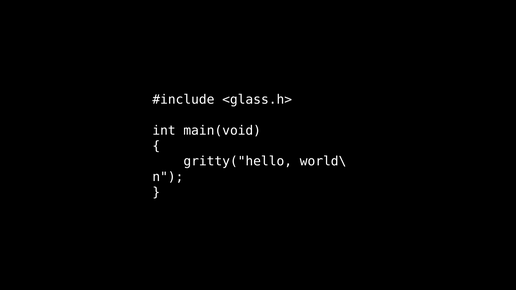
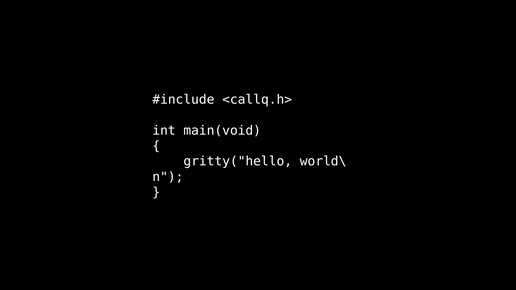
<glass.h>: <glass.h> -> <callq.h> (257, 100)
